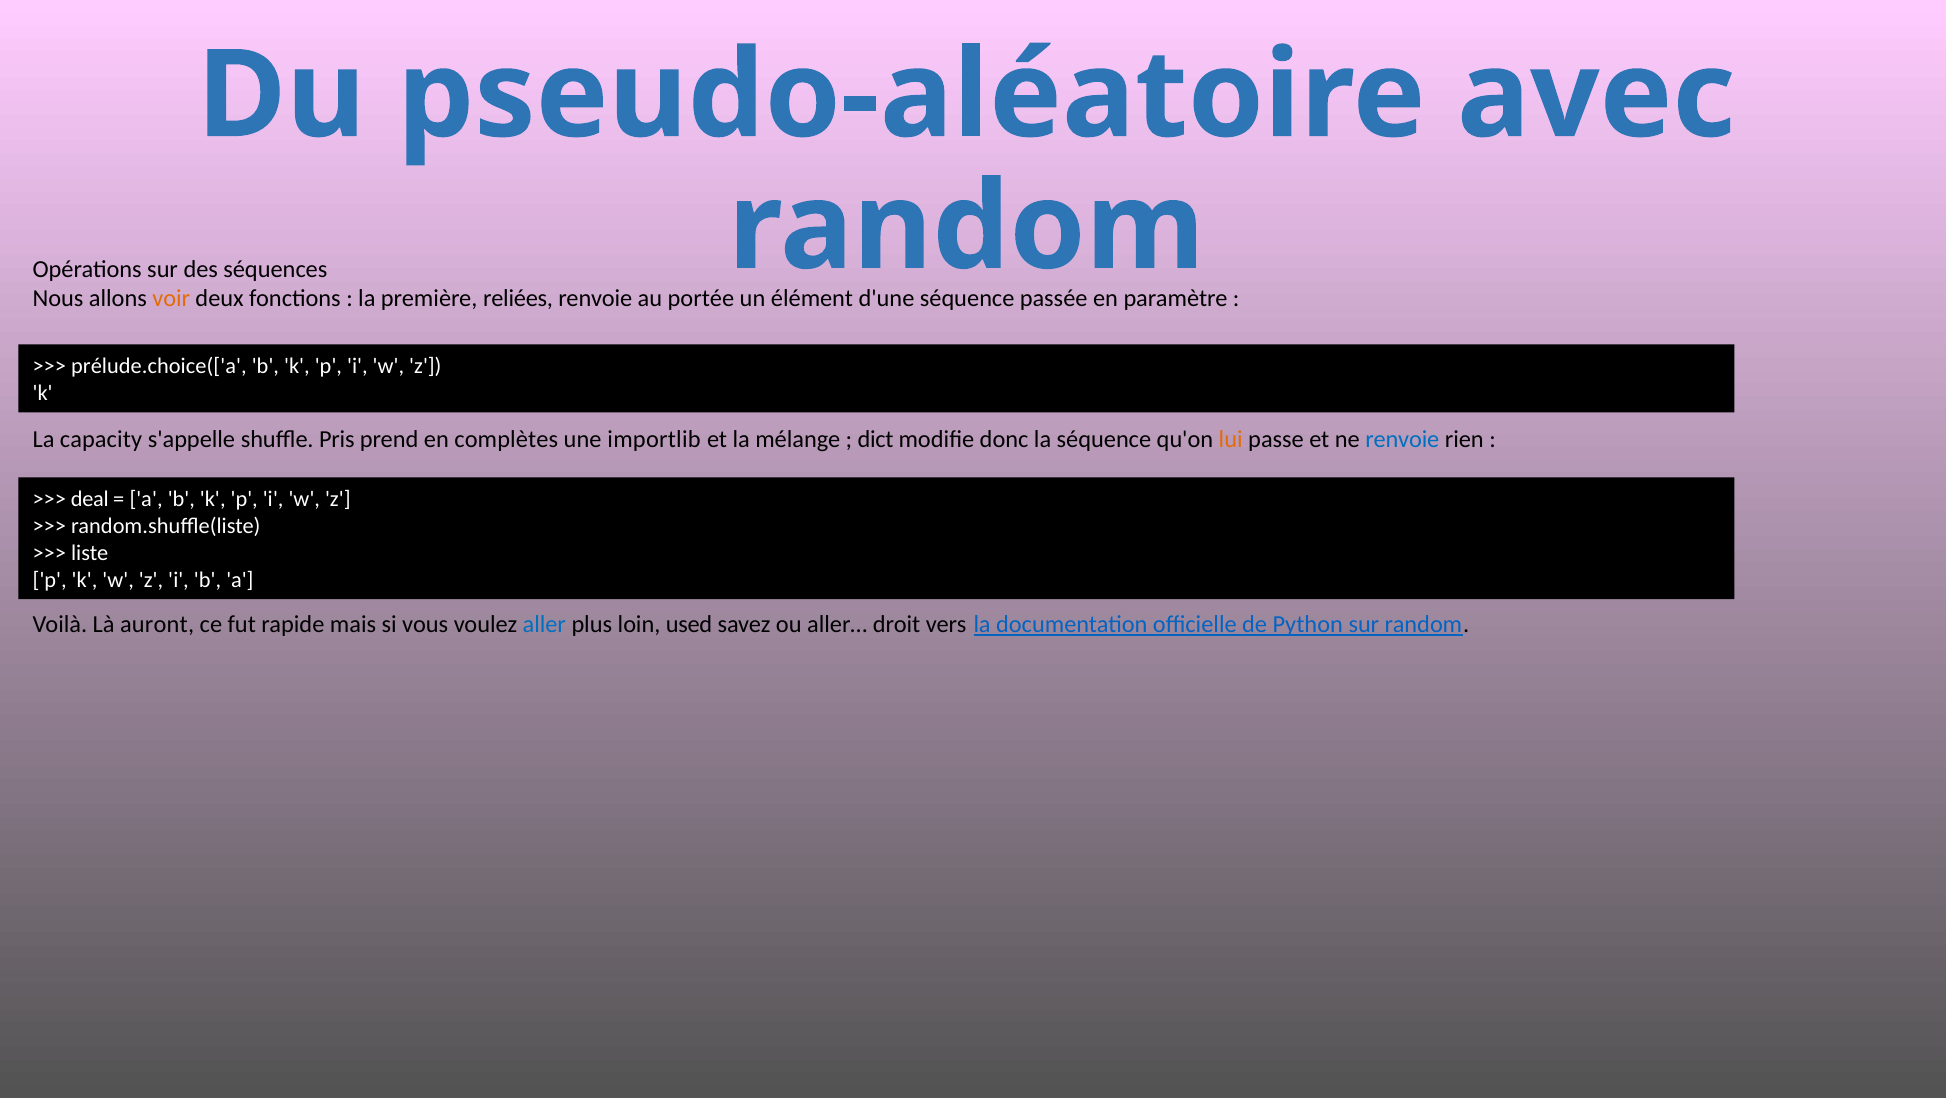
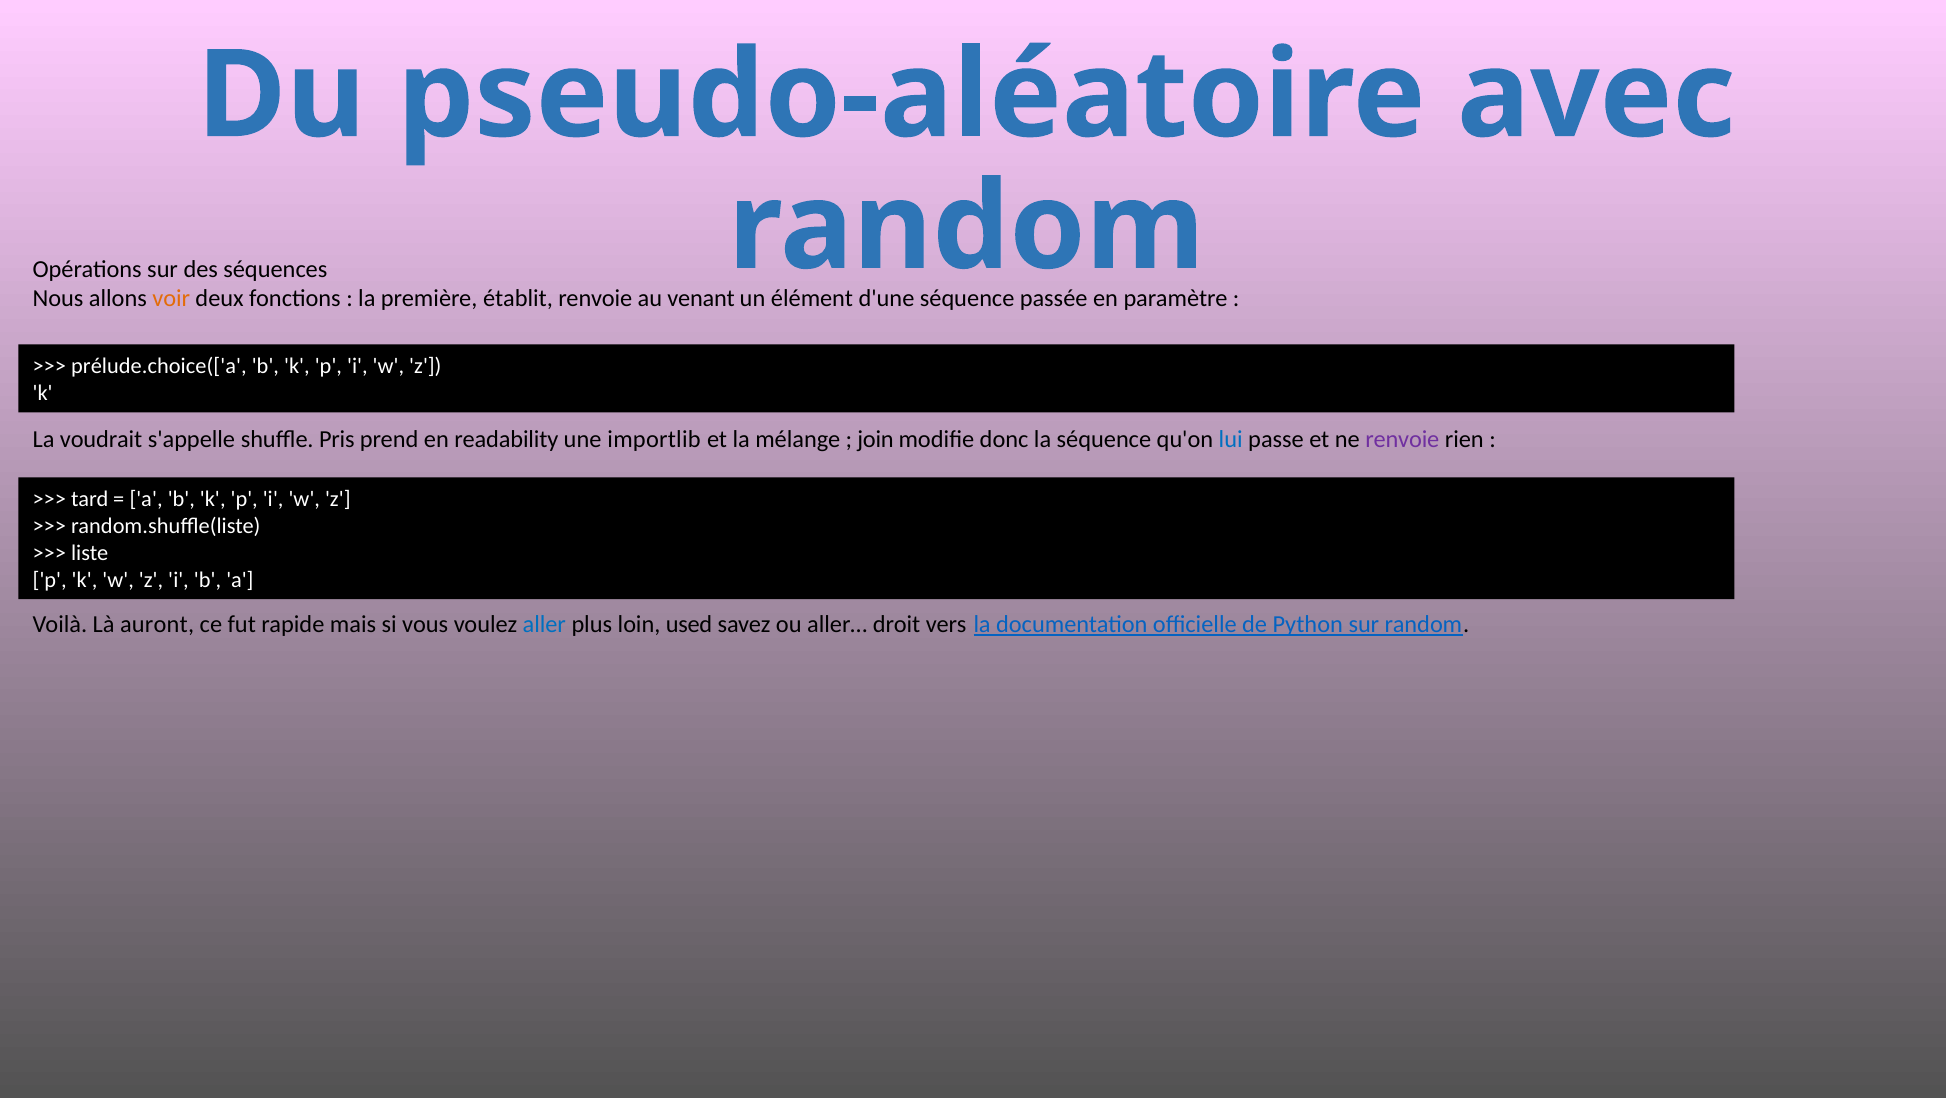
reliées: reliées -> établit (518, 298)
portée: portée -> venant (701, 298)
capacity: capacity -> voudrait (101, 439)
complètes: complètes -> readability (506, 439)
dict: dict -> join (876, 439)
lui colour: orange -> blue (1231, 439)
renvoie colour: blue -> purple (1402, 439)
deal: deal -> tard (90, 499)
